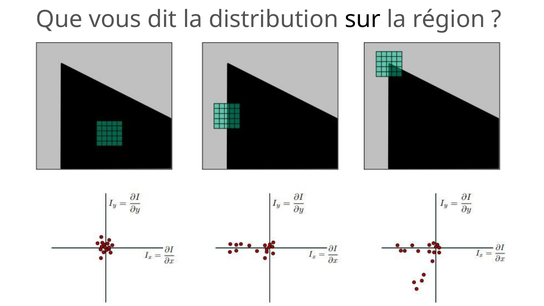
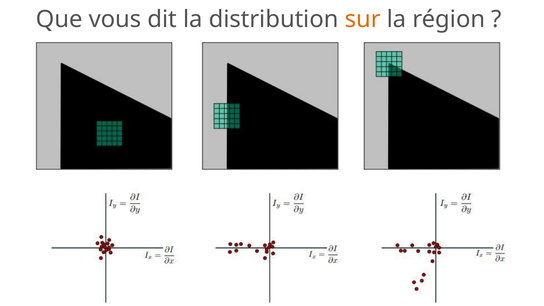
sur colour: black -> orange (363, 19)
